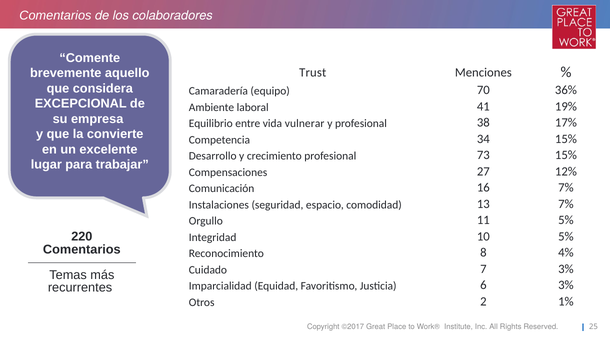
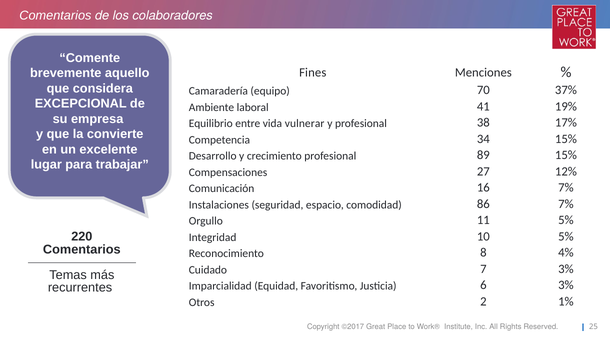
Trust: Trust -> Fines (313, 72)
36%: 36% -> 37% (566, 90)
73: 73 -> 89 (483, 155)
13: 13 -> 86 (483, 204)
